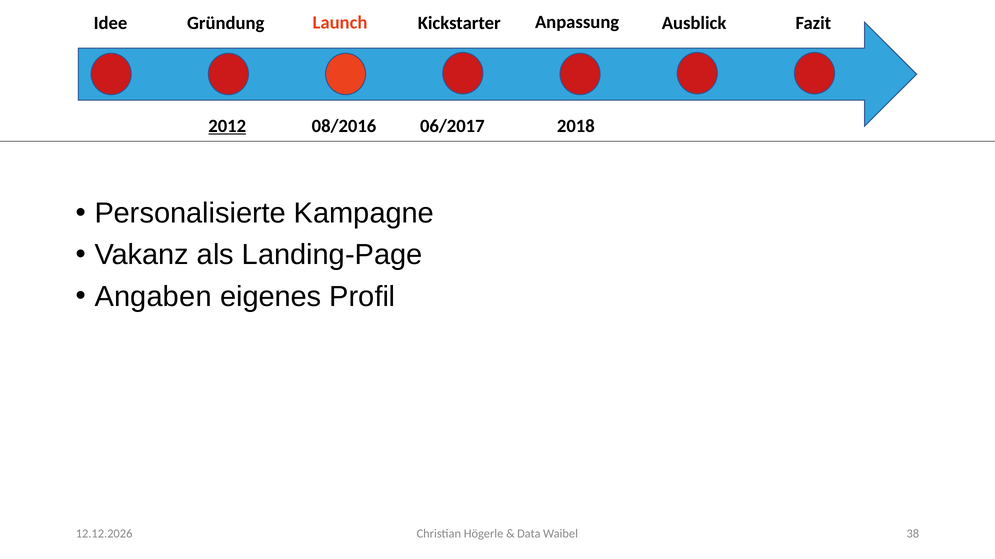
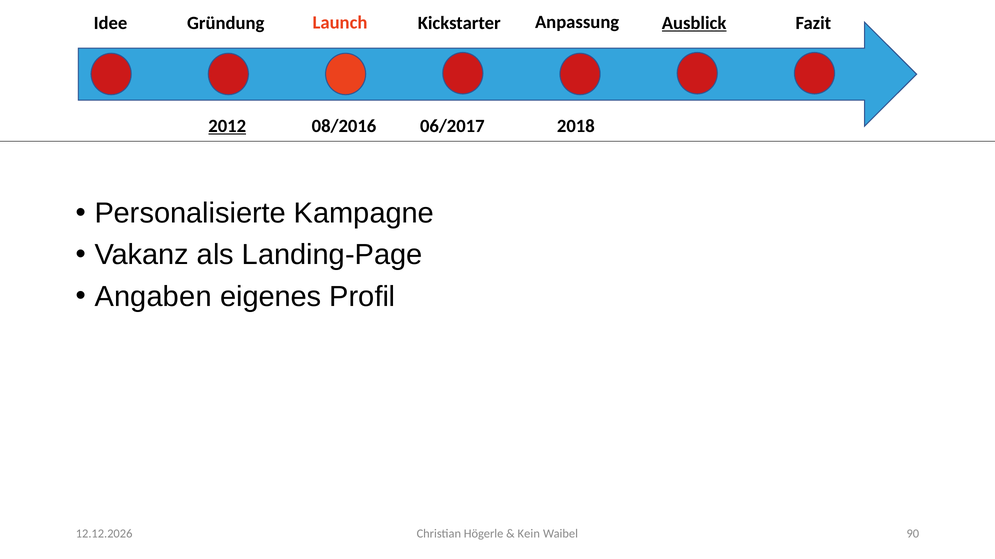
Ausblick underline: none -> present (694, 23)
38: 38 -> 90 (913, 534)
Data: Data -> Kein (529, 534)
